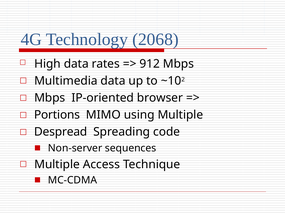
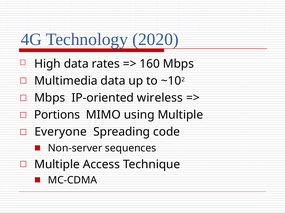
2068: 2068 -> 2020 (155, 40)
912: 912 -> 160 (150, 64)
browser: browser -> wireless (160, 98)
Despread: Despread -> Everyone (61, 132)
